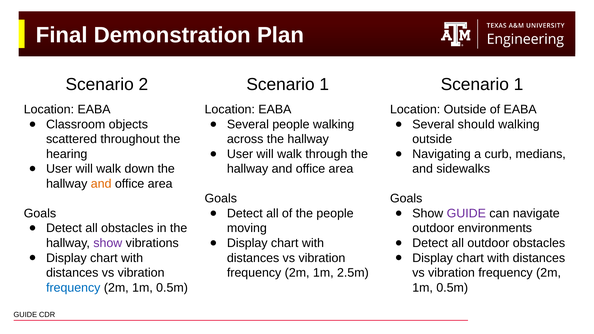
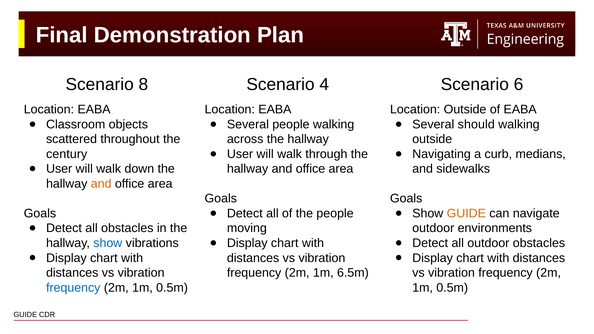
2: 2 -> 8 (143, 85)
1: 1 -> 4 (324, 85)
1: 1 -> 6 (519, 85)
hearing: hearing -> century (67, 154)
GUIDE colour: purple -> orange (466, 213)
show colour: purple -> blue (108, 243)
2.5m: 2.5m -> 6.5m (353, 273)
